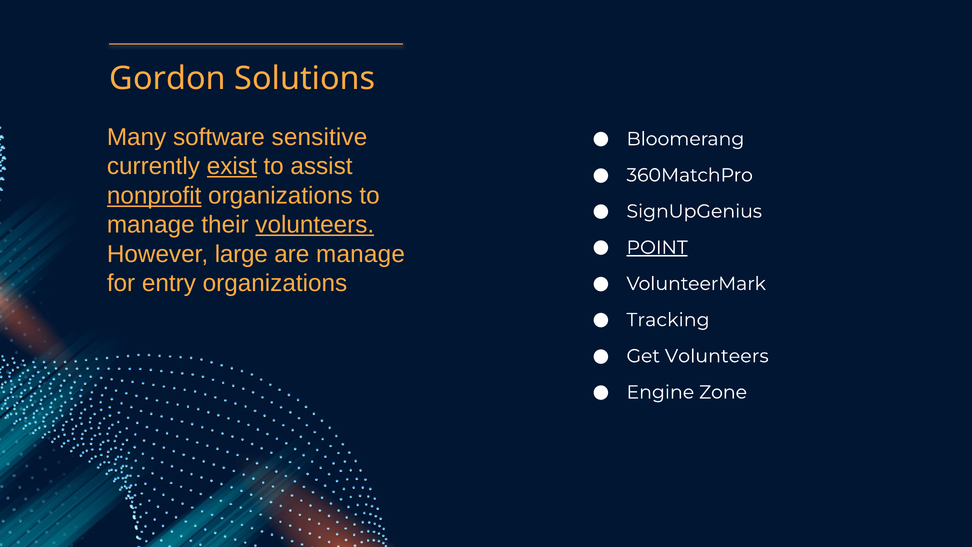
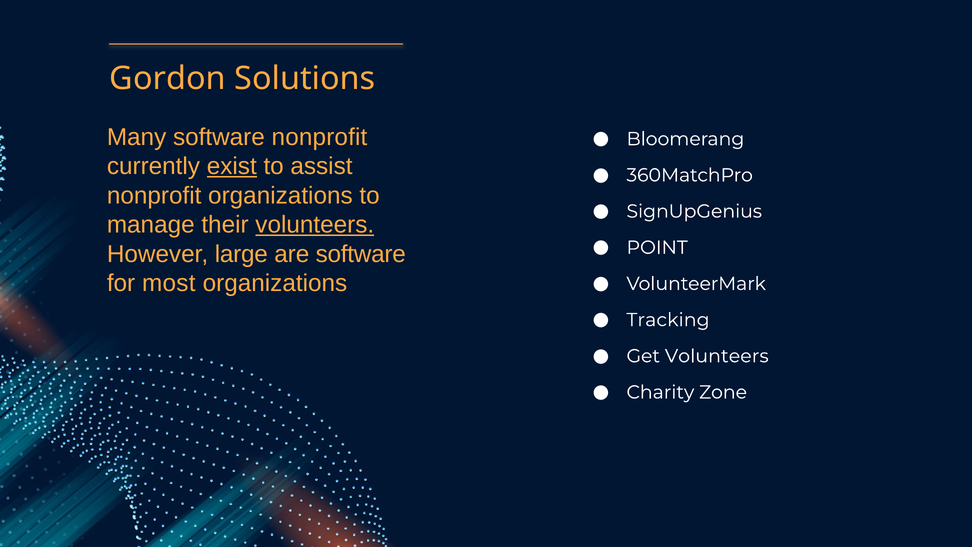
software sensitive: sensitive -> nonprofit (319, 137)
nonprofit underline: present -> none (154, 196)
POINT underline: present -> none (657, 247)
are manage: manage -> software (361, 254)
entry: entry -> most (169, 283)
Engine: Engine -> Charity (660, 392)
